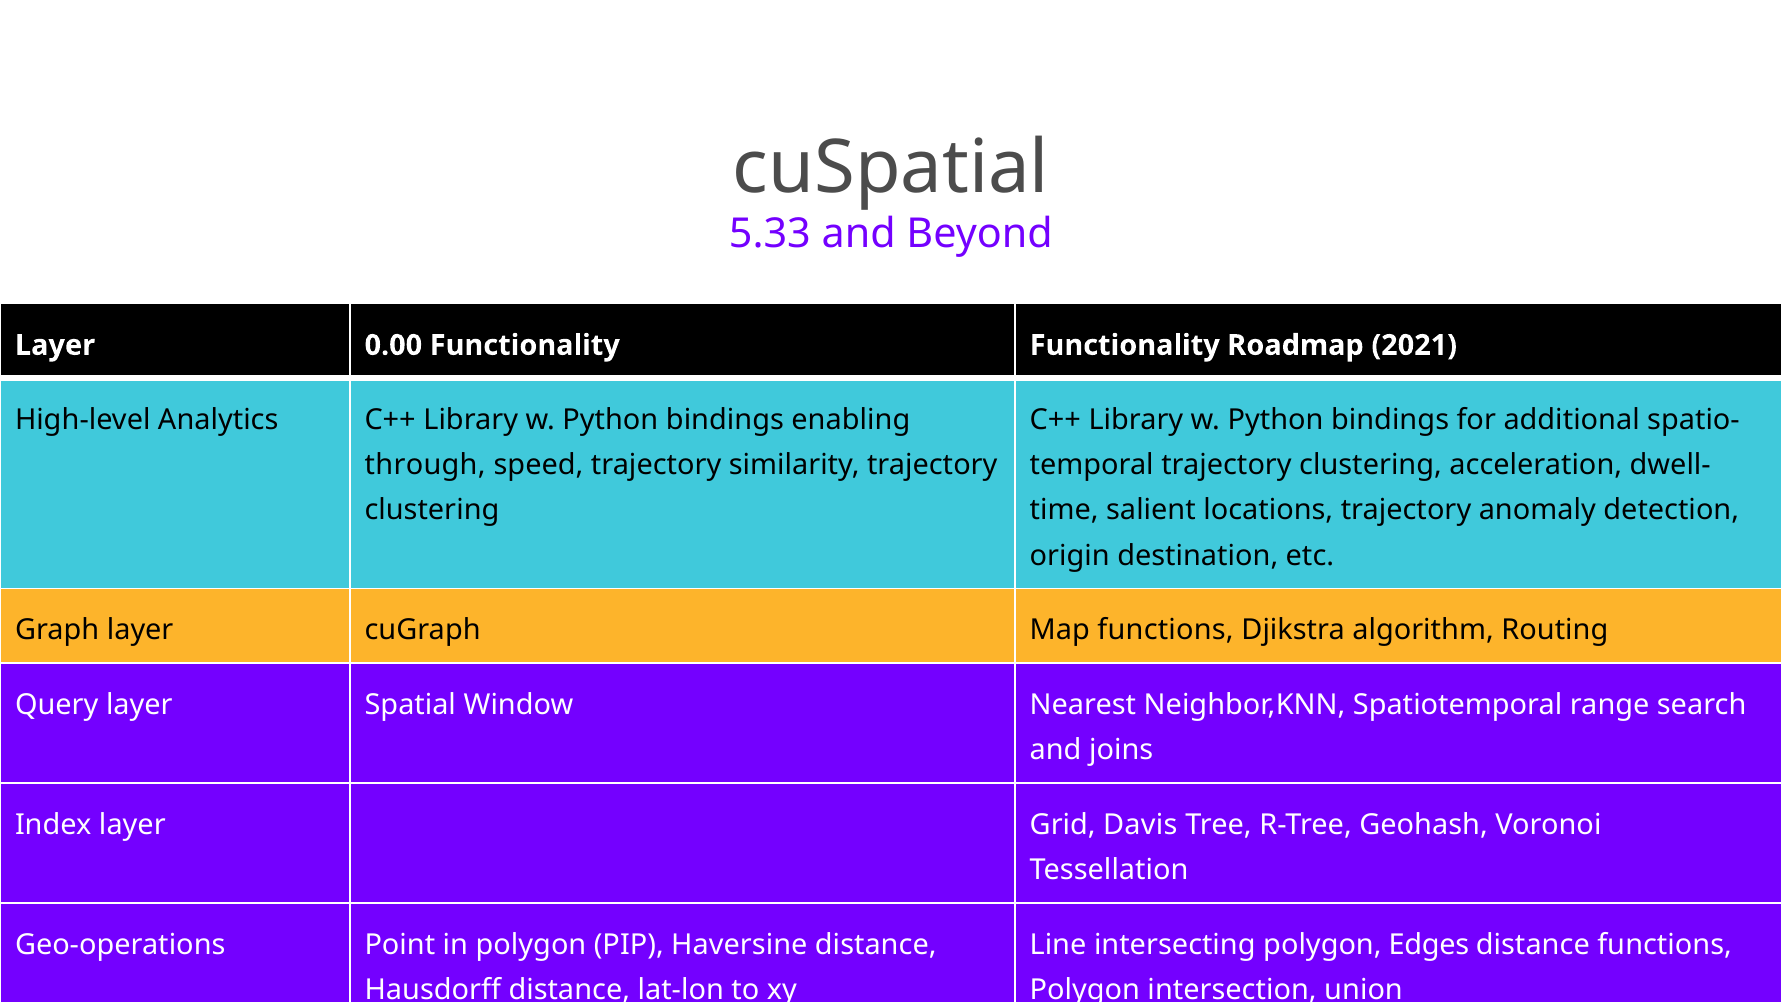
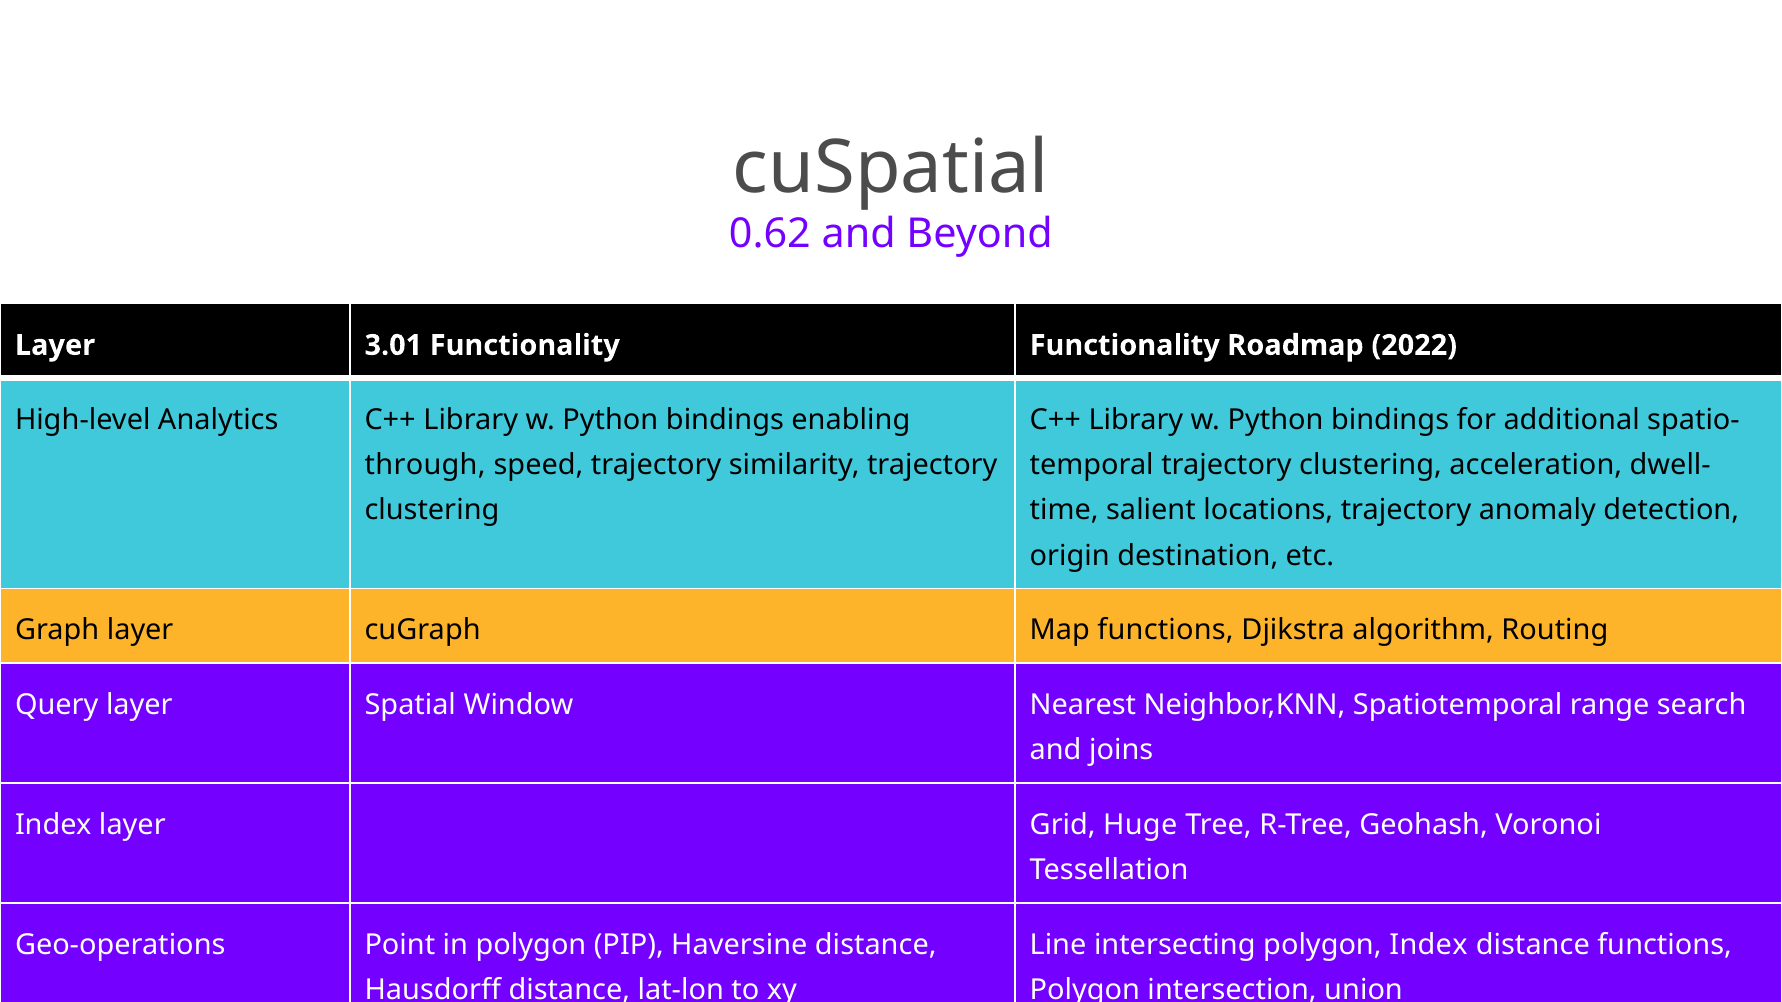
5.33: 5.33 -> 0.62 (770, 234)
0.00: 0.00 -> 3.01 (393, 345)
2021: 2021 -> 2022 (1414, 345)
Davis: Davis -> Huge (1140, 826)
polygon Edges: Edges -> Index (1429, 946)
